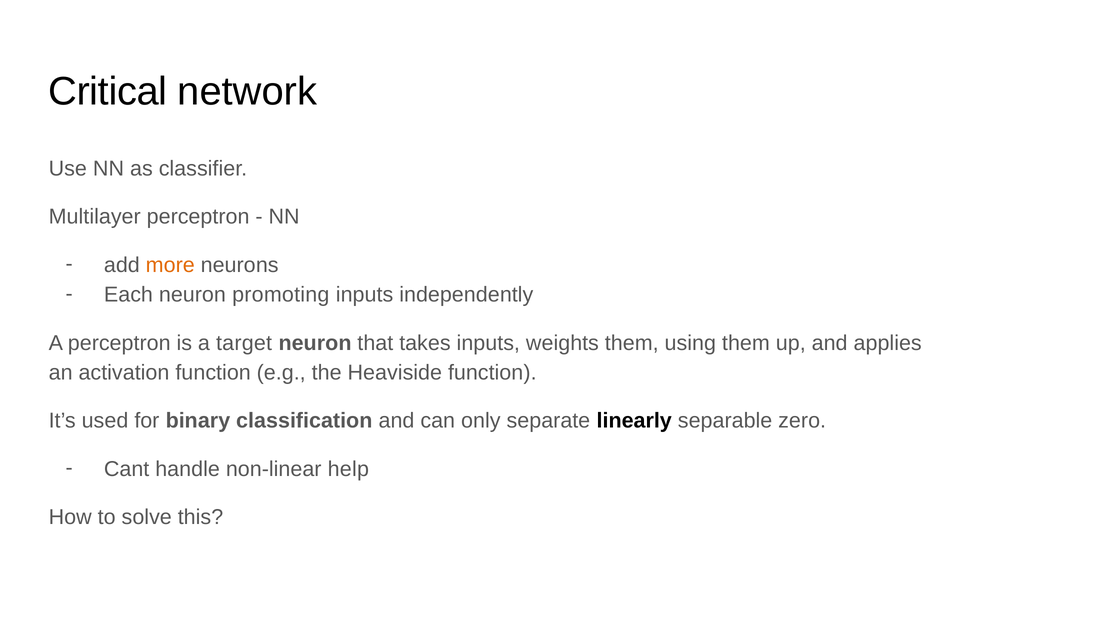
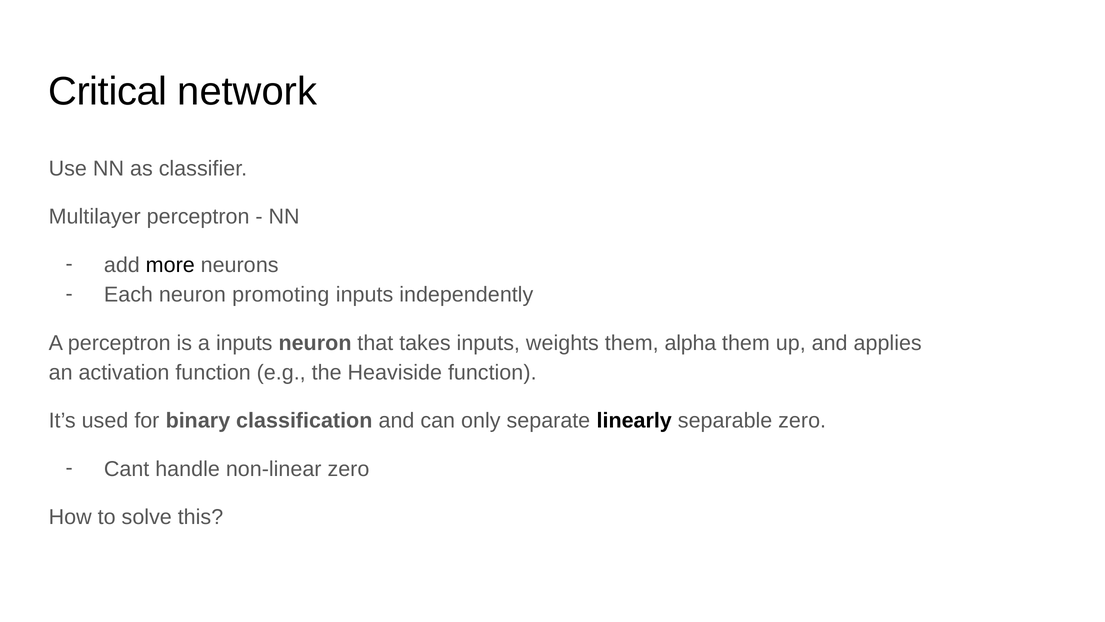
more colour: orange -> black (170, 265)
a target: target -> inputs (244, 343)
using: using -> alpha (690, 343)
non-linear help: help -> zero (348, 469)
